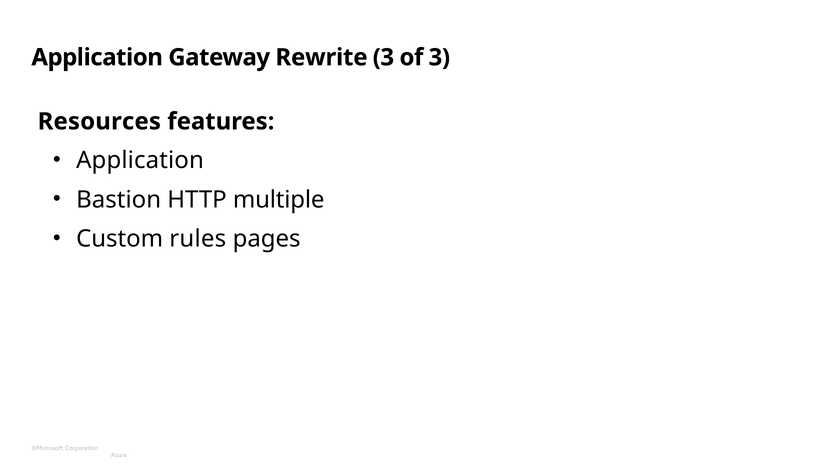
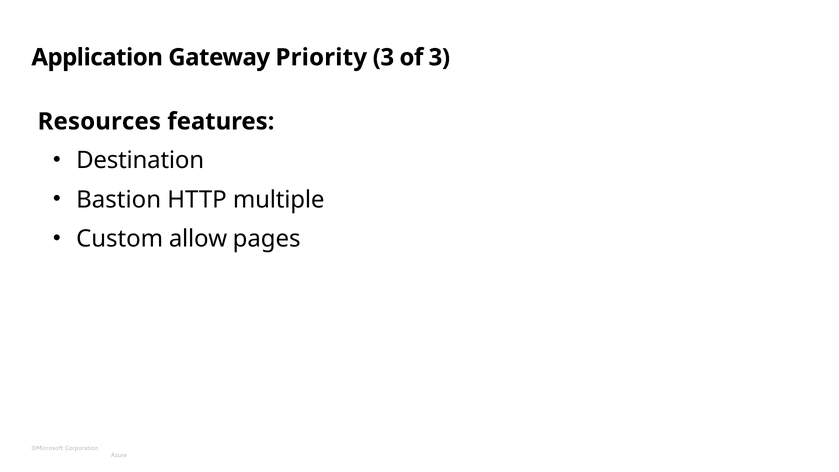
Rewrite: Rewrite -> Priority (321, 57)
Application: Application -> Destination (140, 161)
rules: rules -> allow (198, 239)
